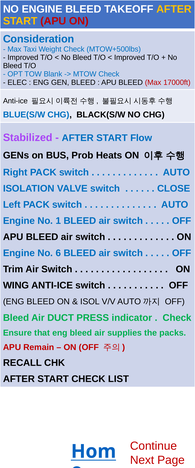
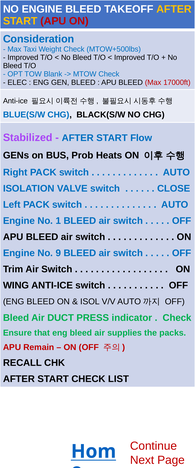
6: 6 -> 9 (58, 252)
